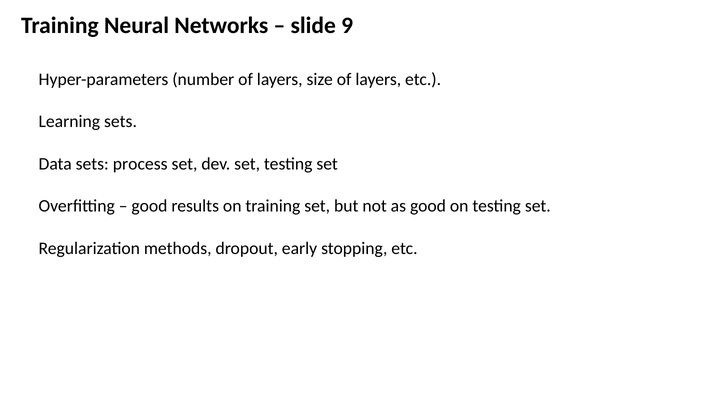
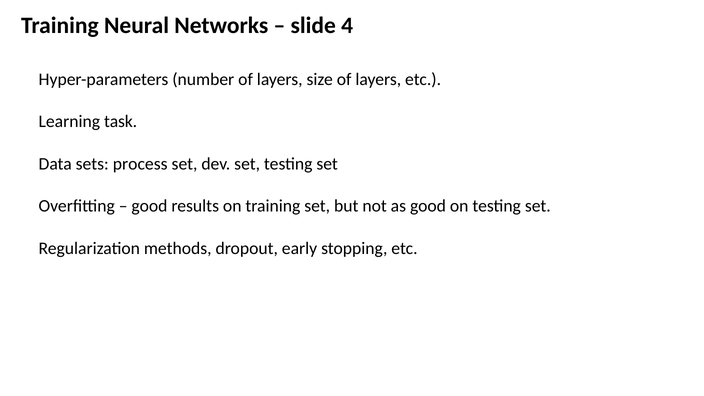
9: 9 -> 4 (347, 26)
Learning sets: sets -> task (121, 121)
